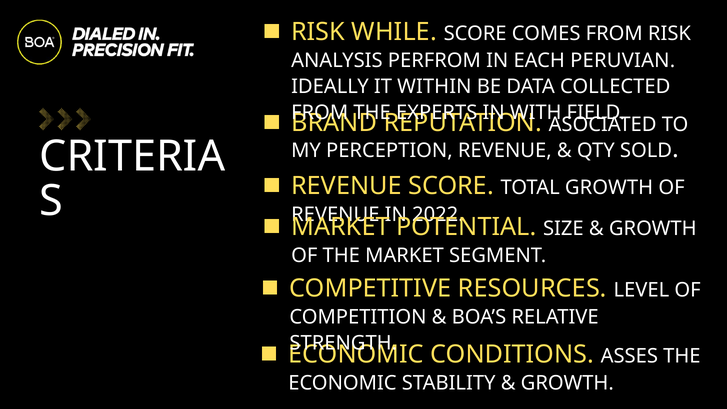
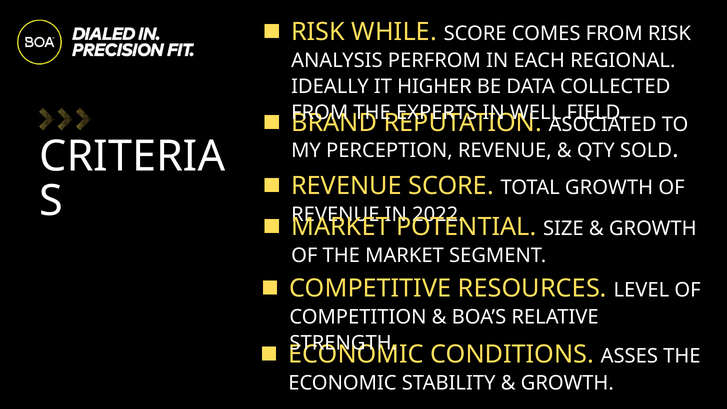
PERUVIAN: PERUVIAN -> REGIONAL (623, 61)
WITHIN: WITHIN -> HIGHER (434, 87)
WITH: WITH -> WELL (536, 113)
